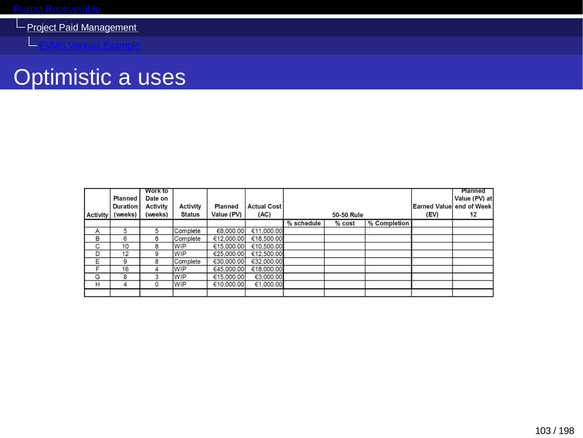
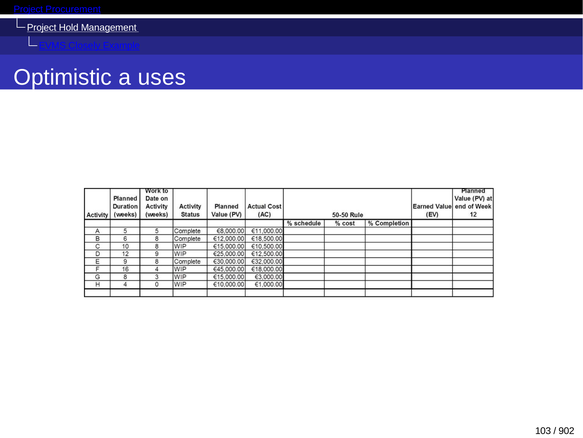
Recoverable: Recoverable -> Procurement (73, 9)
Paid: Paid -> Hold (69, 28)
Various: Various -> Closely (84, 46)
198: 198 -> 902 (566, 430)
